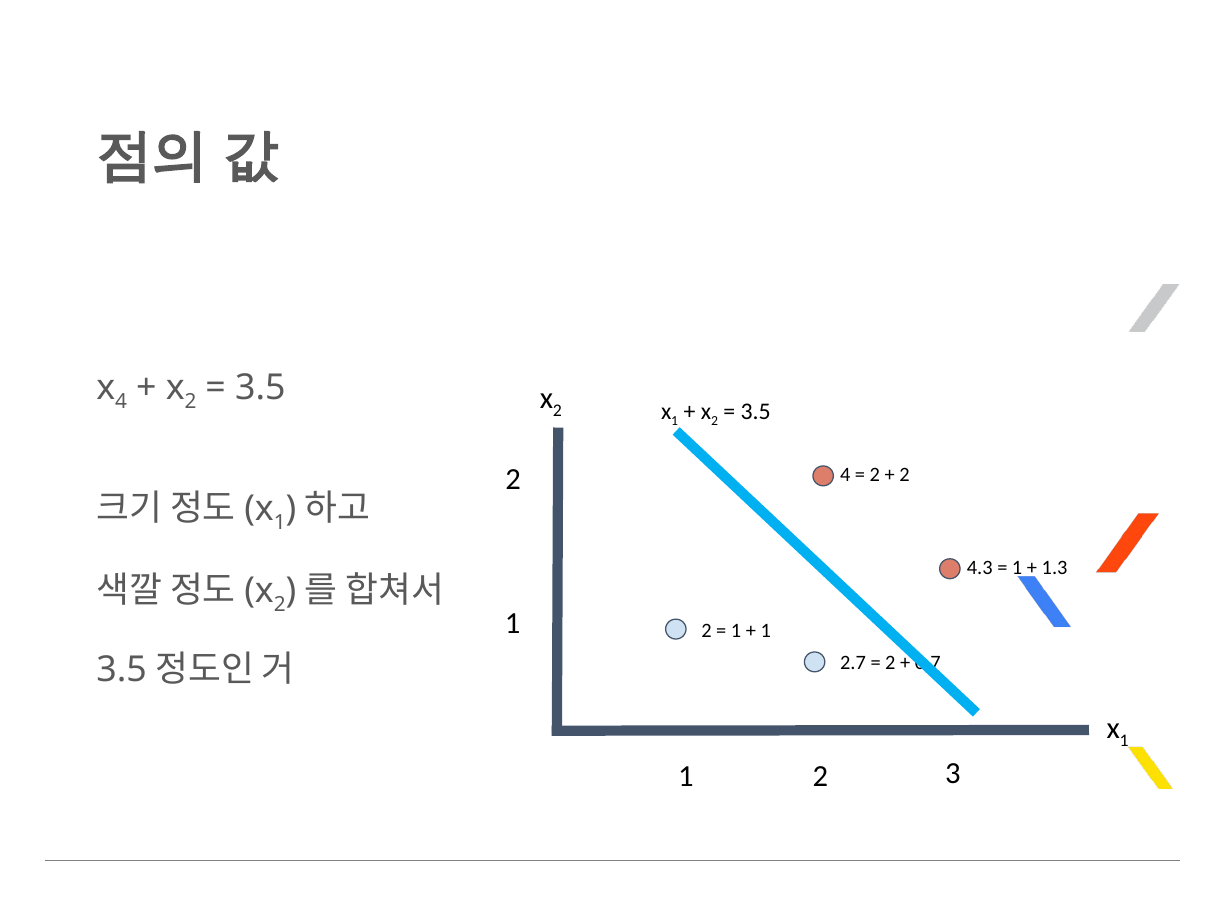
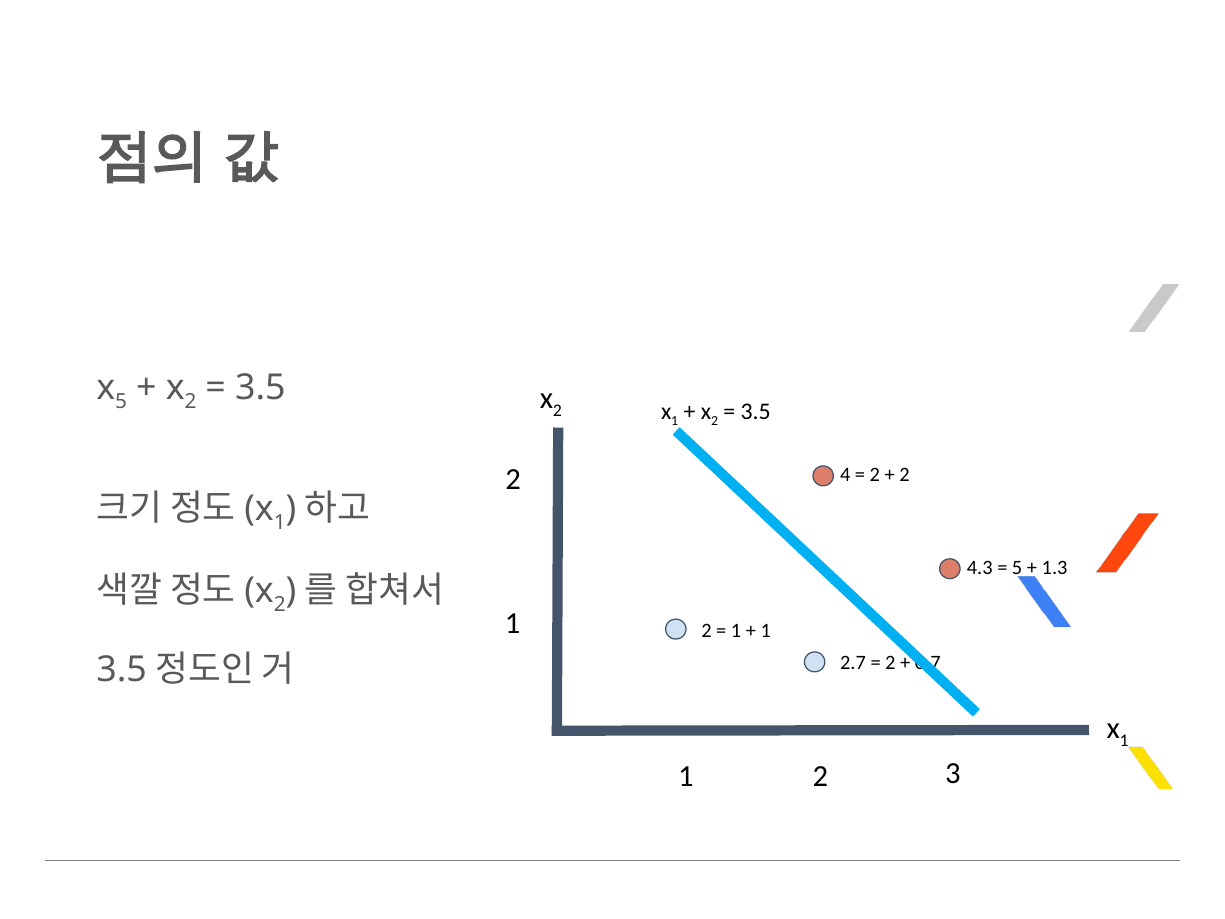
4: 4 -> 5 (121, 401)
1: 1 -> 5 (1017, 567)
